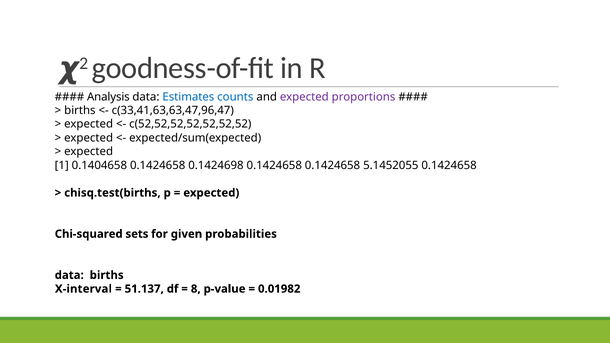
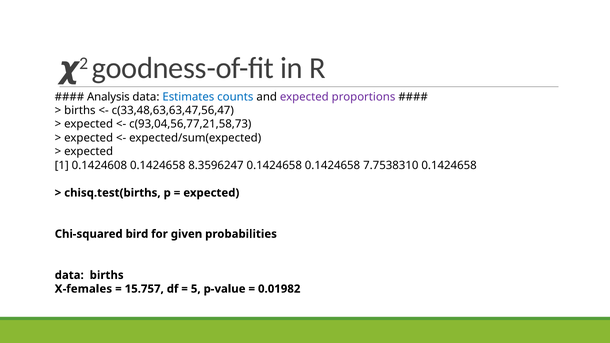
c(33,41,63,63,47,96,47: c(33,41,63,63,47,96,47 -> c(33,48,63,63,47,56,47 (173, 111)
c(52,52,52,52,52,52,52: c(52,52,52,52,52,52,52 -> c(93,04,56,77,21,58,73 (190, 124)
0.1404658: 0.1404658 -> 0.1424608 (99, 165)
0.1424698: 0.1424698 -> 8.3596247 (216, 165)
5.1452055: 5.1452055 -> 7.7538310 (391, 165)
sets: sets -> bird (137, 234)
X-interval: X-interval -> X-females (83, 289)
51.137: 51.137 -> 15.757 (144, 289)
8: 8 -> 5 (196, 289)
